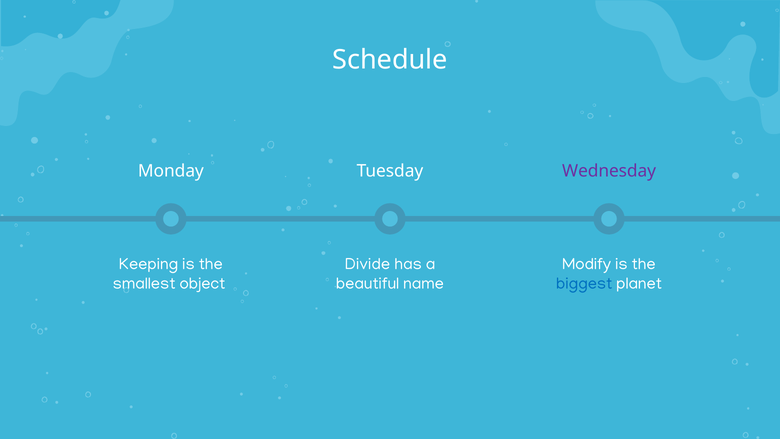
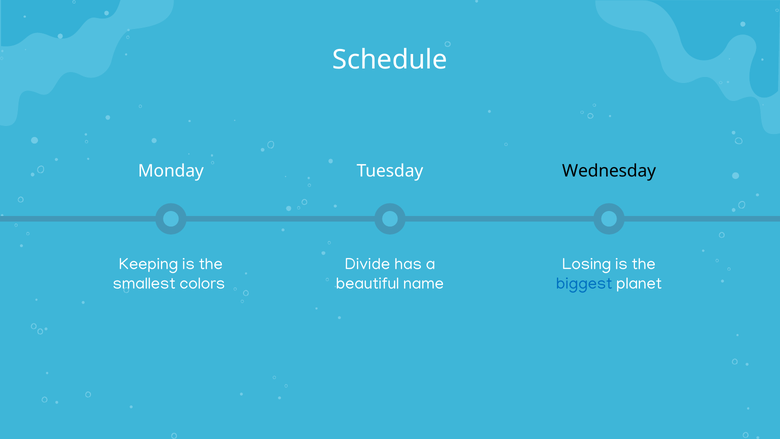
Wednesday colour: purple -> black (609, 171)
Modify: Modify -> Losing (587, 264)
object: object -> colors (202, 283)
